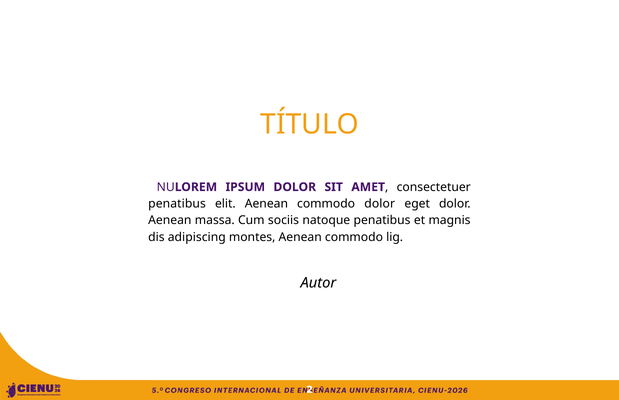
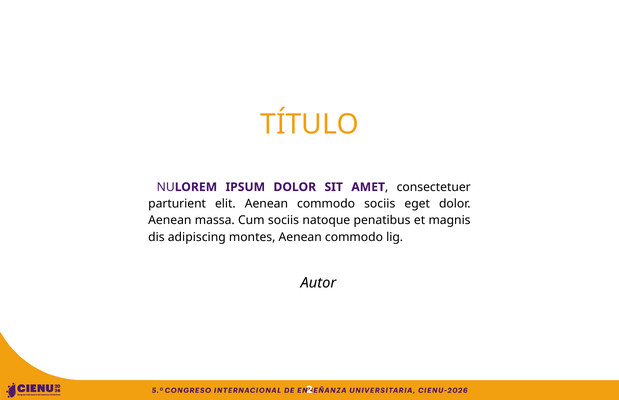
penatibus: penatibus -> parturient (177, 204)
commodo dolor: dolor -> sociis (380, 204)
